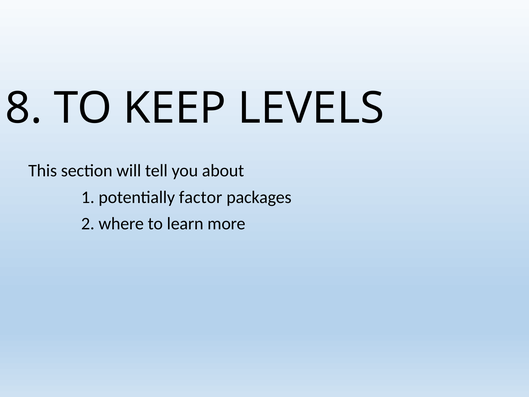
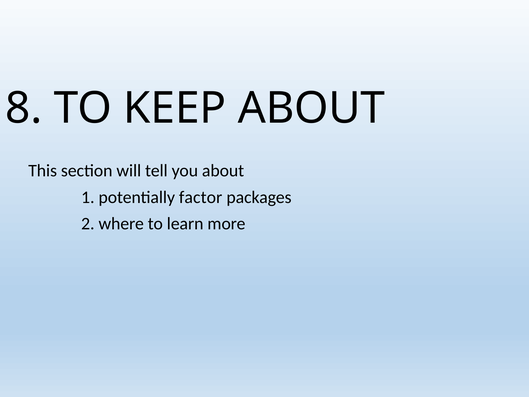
KEEP LEVELS: LEVELS -> ABOUT (311, 108)
